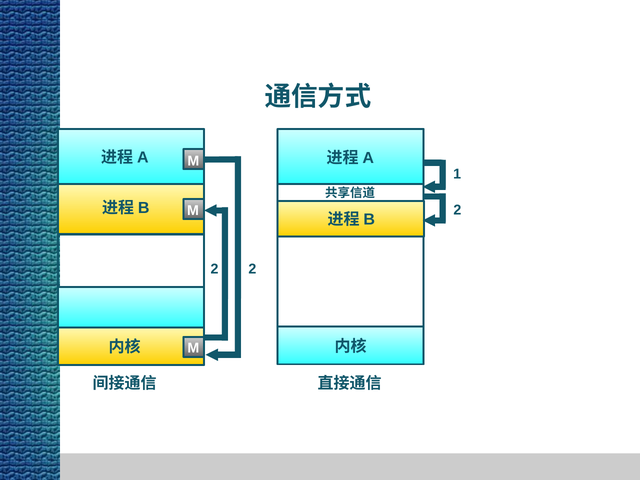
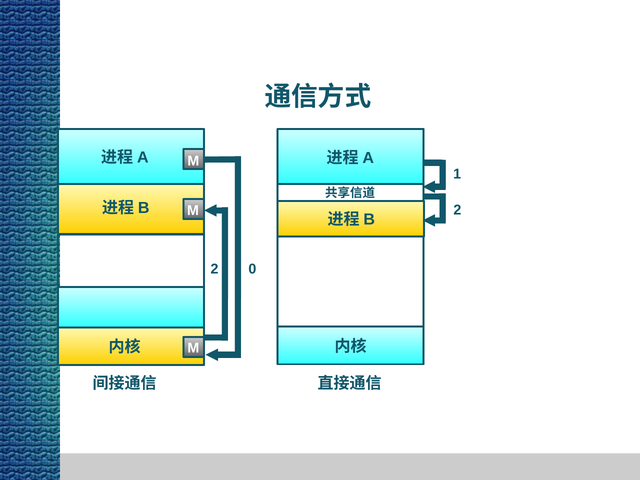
2 2: 2 -> 0 (252, 269)
